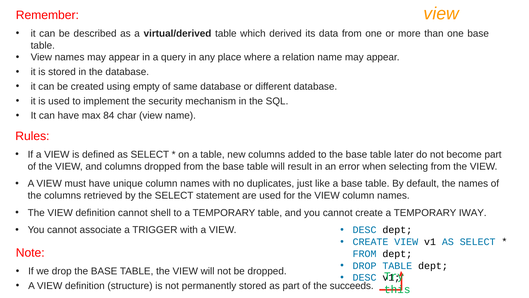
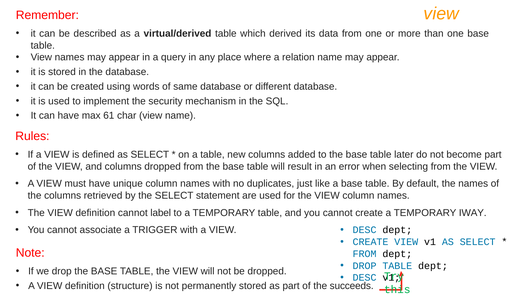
empty: empty -> words (146, 86)
84: 84 -> 61 (109, 115)
shell: shell -> label (161, 212)
